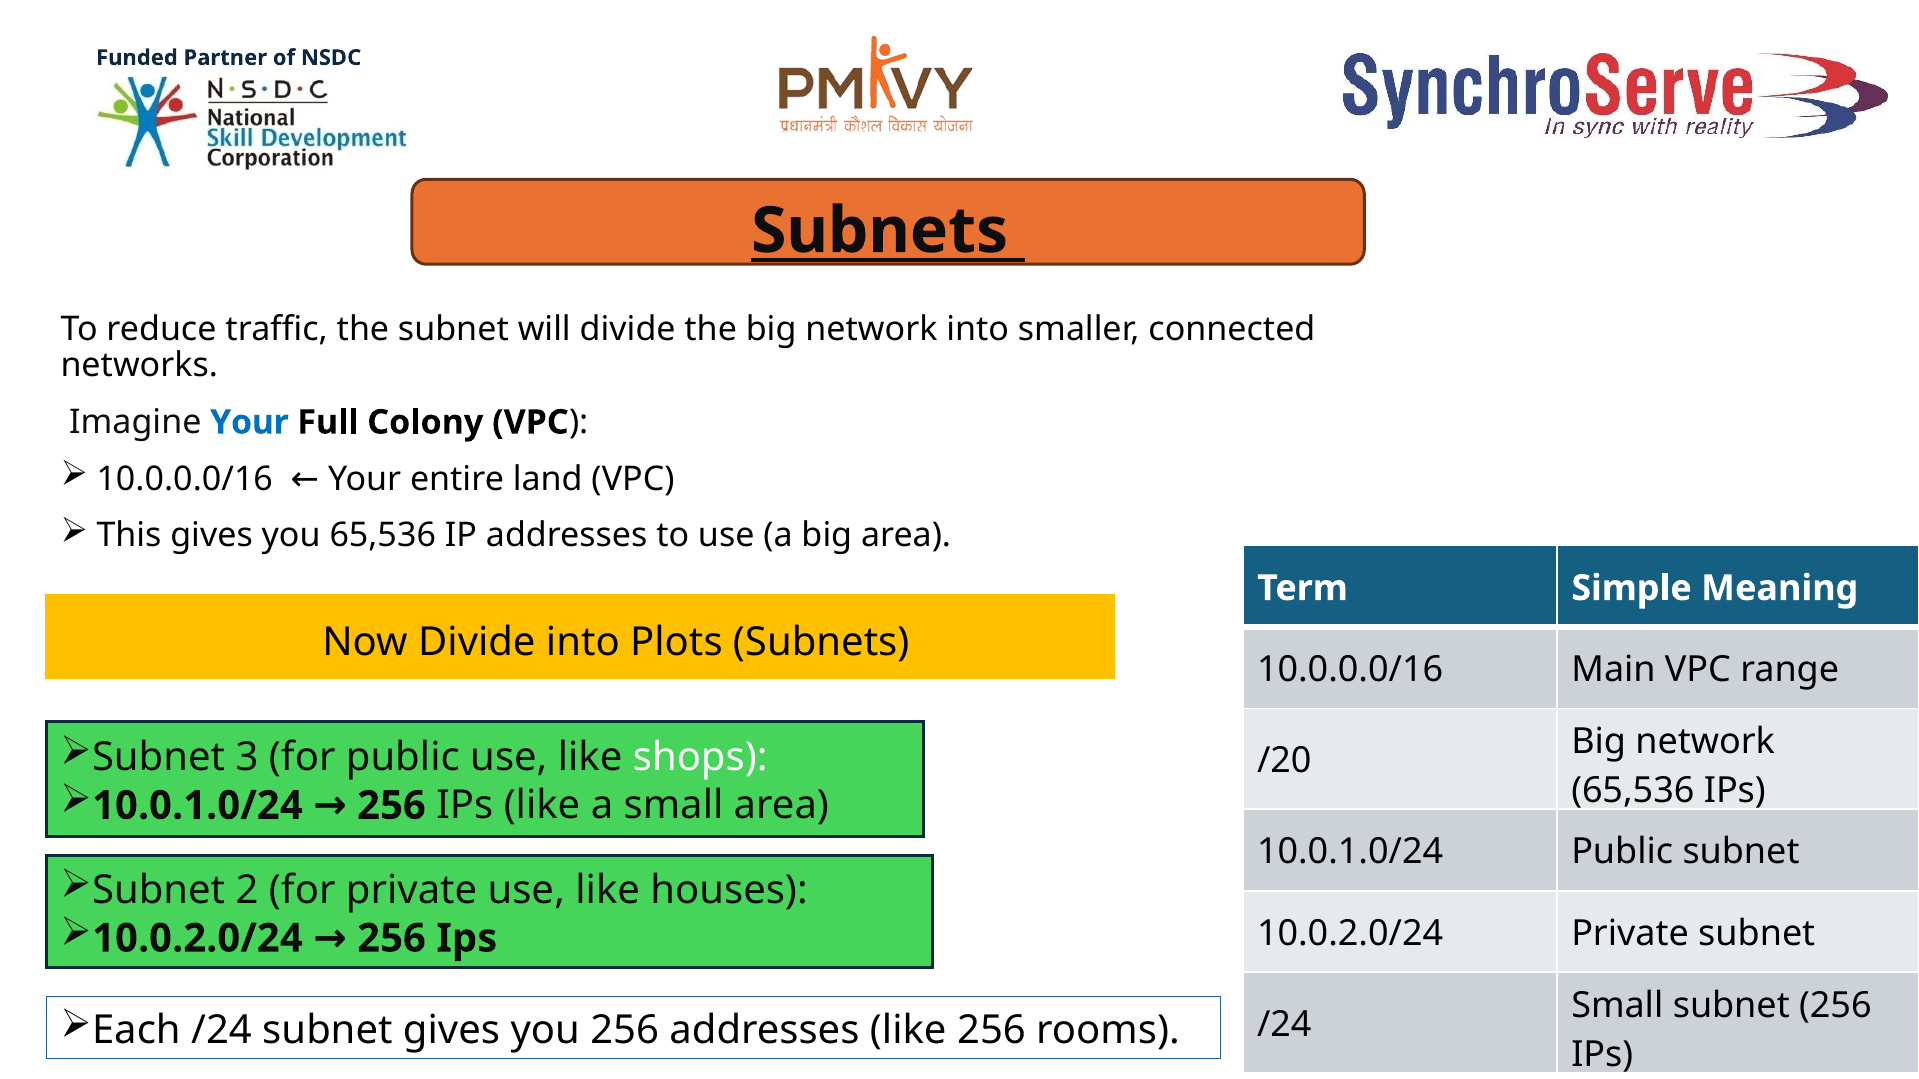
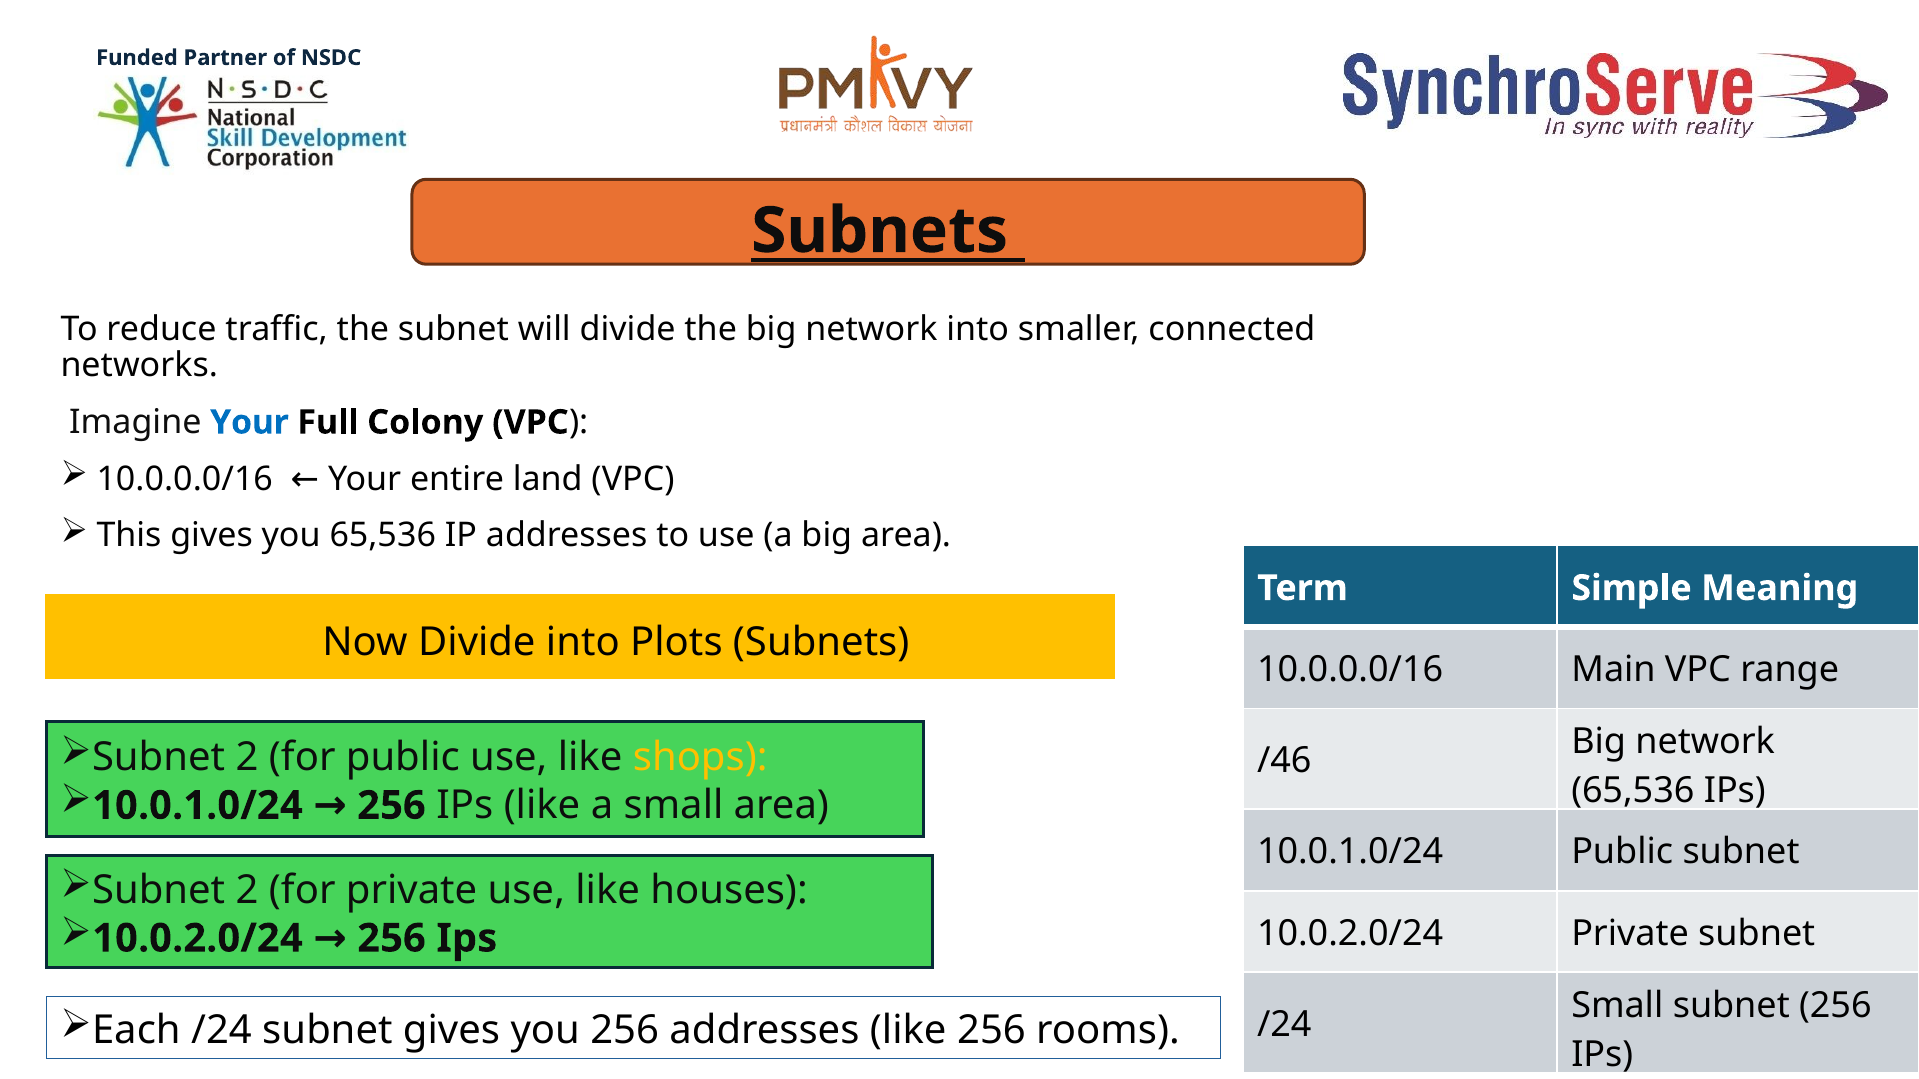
3: 3 -> 2 (247, 758)
shops colour: white -> yellow (700, 758)
/20: /20 -> /46 (1284, 761)
